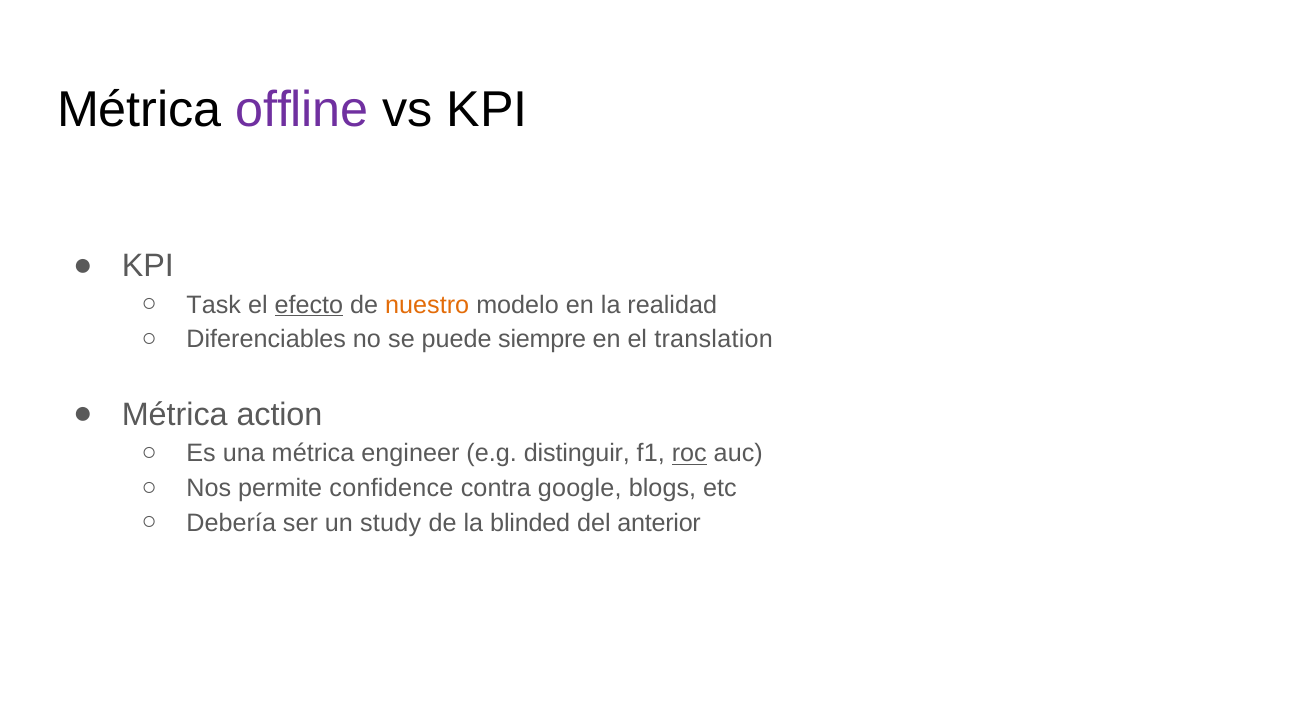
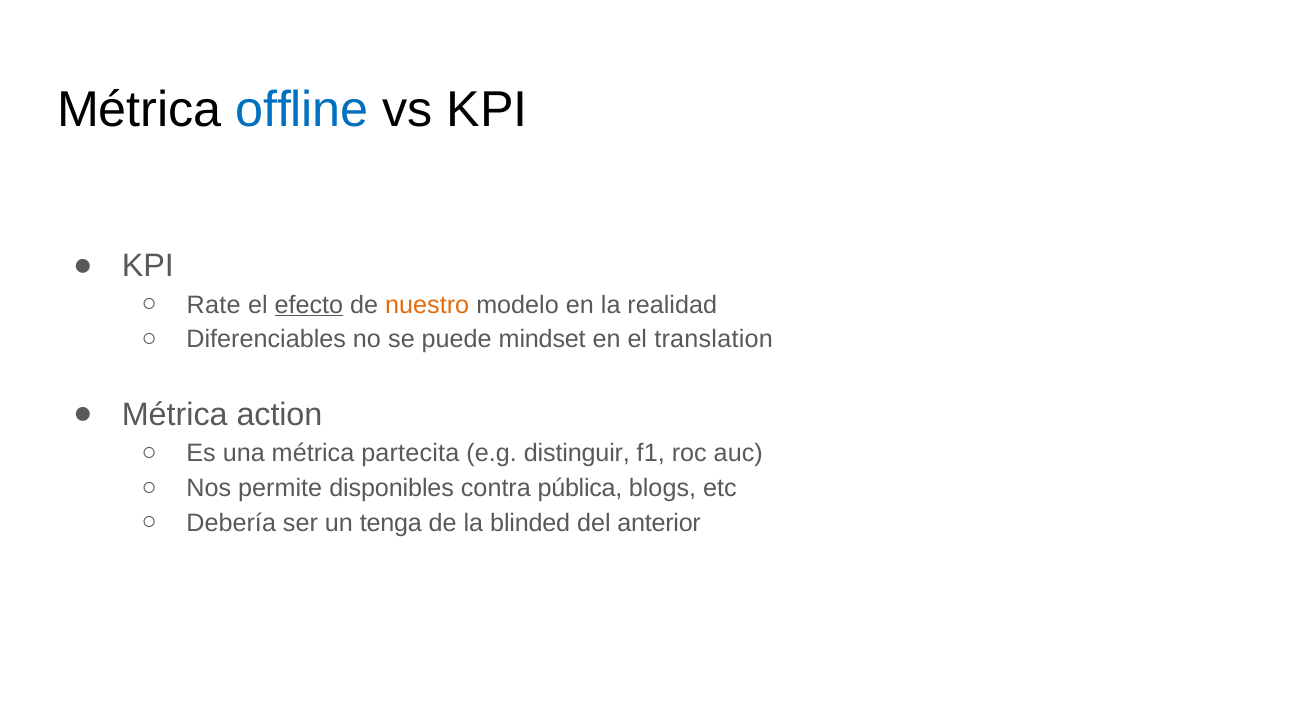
offline colour: purple -> blue (302, 110)
Task: Task -> Rate (214, 305)
siempre: siempre -> mindset (542, 339)
engineer: engineer -> partecita (410, 453)
roc underline: present -> none (689, 453)
confidence: confidence -> disponibles (392, 488)
google: google -> pública (580, 488)
study: study -> tenga (391, 523)
